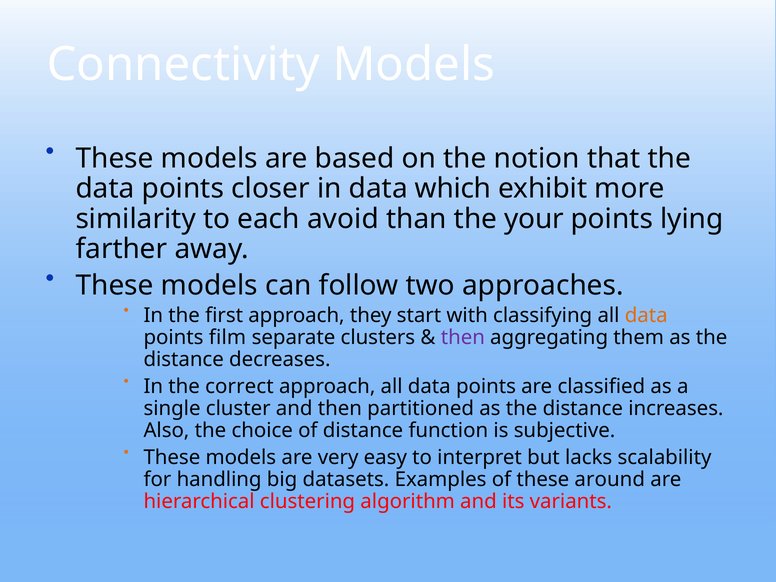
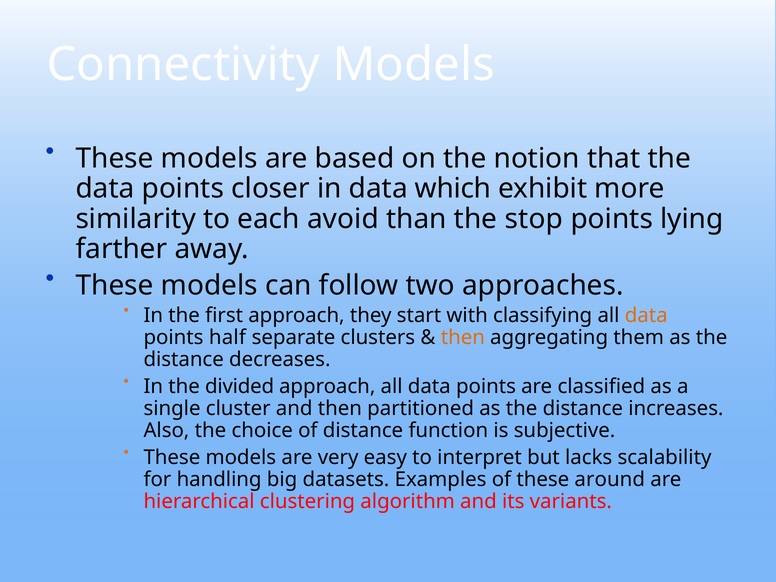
your: your -> stop (534, 219)
film: film -> half (227, 338)
then colour: purple -> orange (463, 338)
correct: correct -> divided (240, 386)
